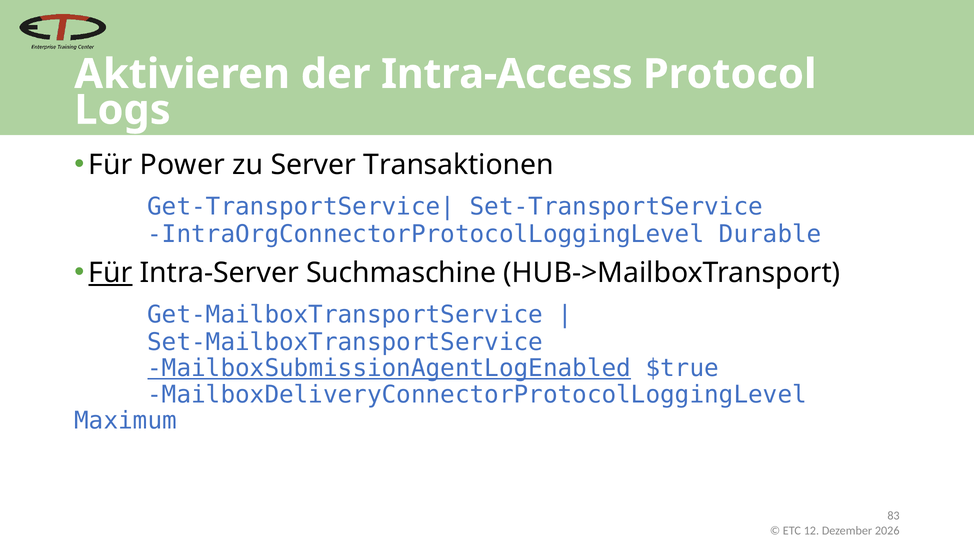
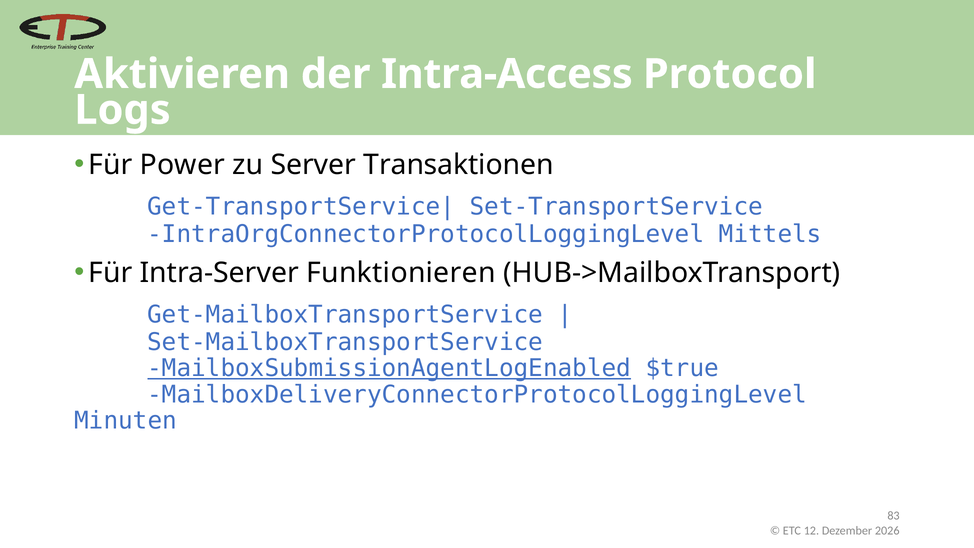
Durable: Durable -> Mittels (770, 234)
Für underline: present -> none (110, 273)
Suchmaschine: Suchmaschine -> Funktionieren (401, 273)
Maximum: Maximum -> Minuten (126, 421)
